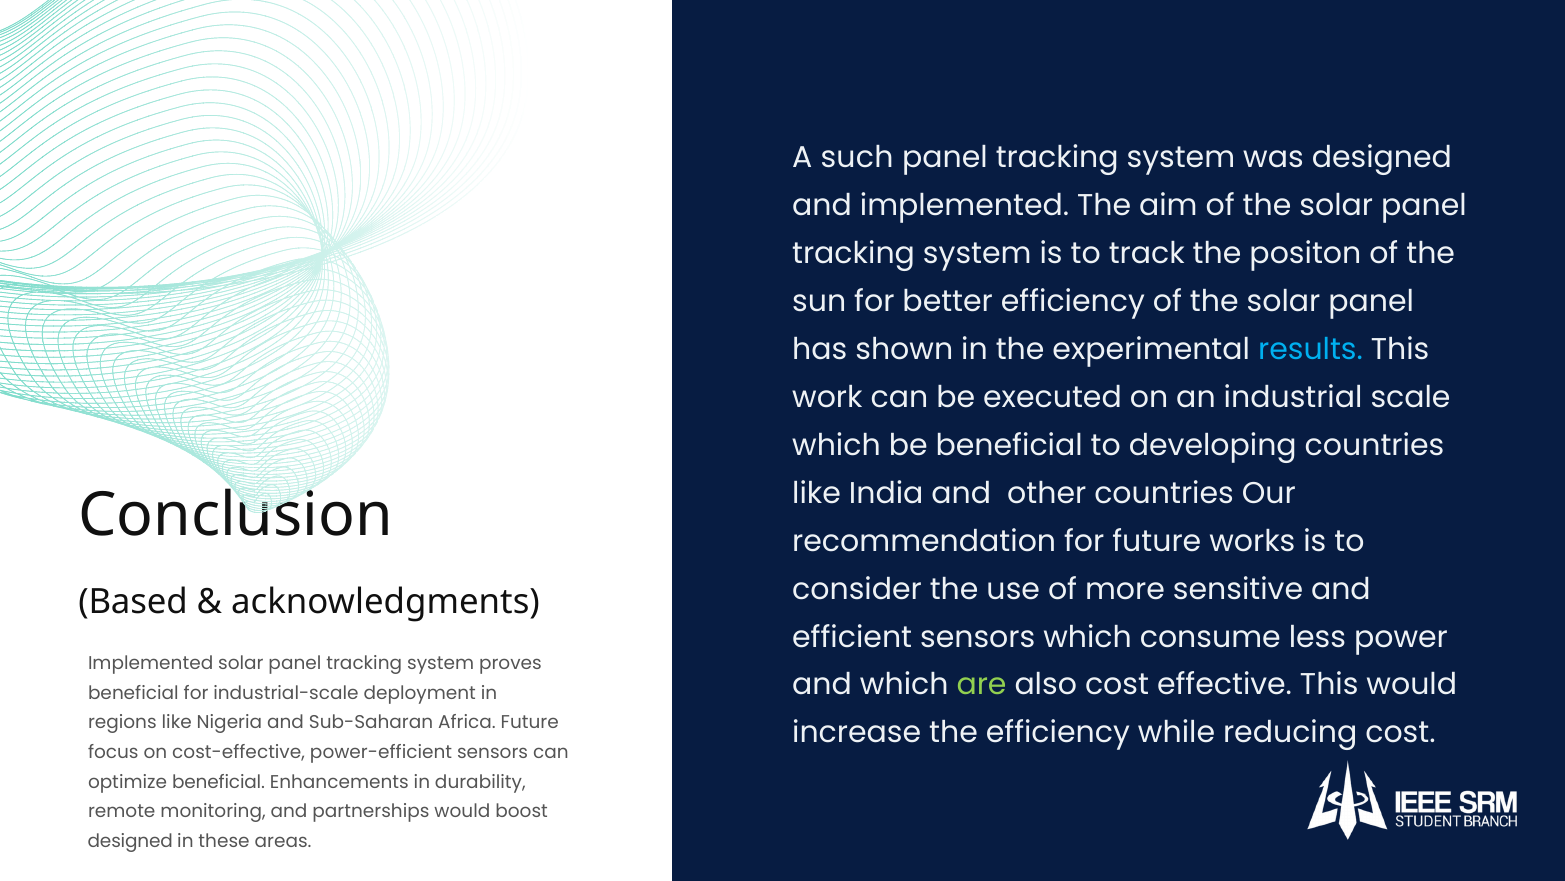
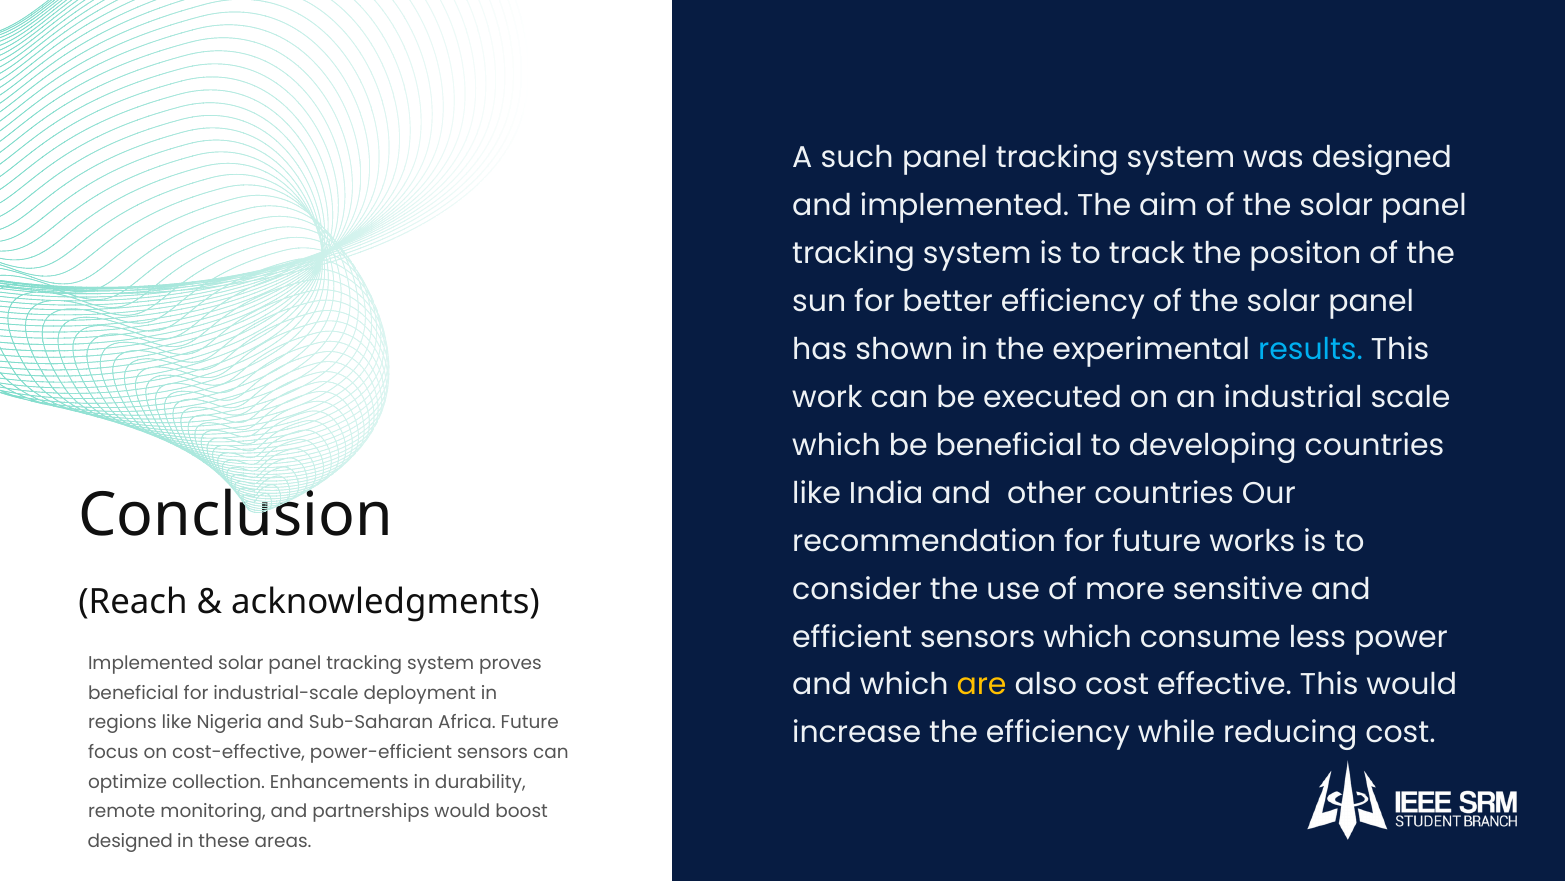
Based: Based -> Reach (133, 602)
are colour: light green -> yellow (982, 685)
optimize beneficial: beneficial -> collection (218, 781)
